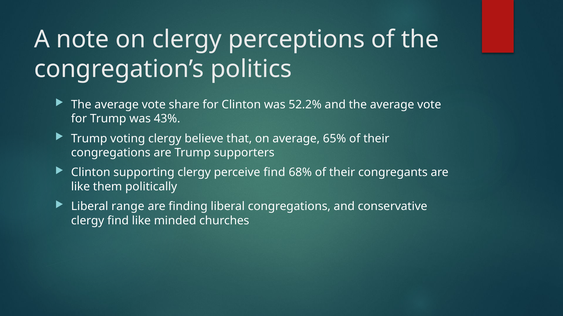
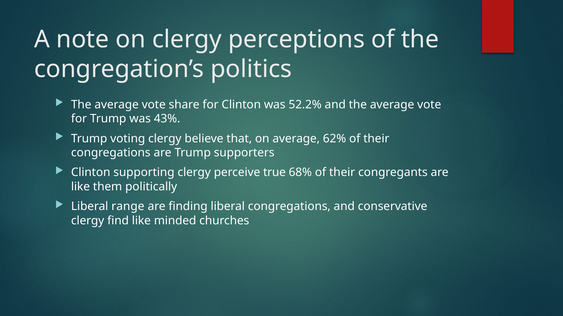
65%: 65% -> 62% (335, 139)
perceive find: find -> true (274, 173)
